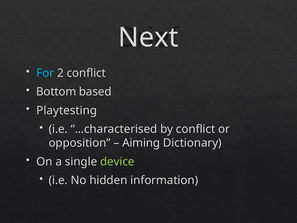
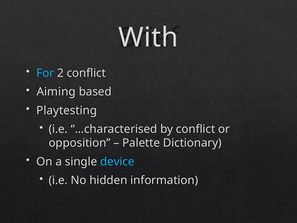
Next: Next -> With (148, 37)
Bottom: Bottom -> Aiming (56, 92)
Aiming: Aiming -> Palette (141, 143)
device colour: light green -> light blue (117, 161)
